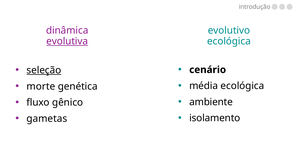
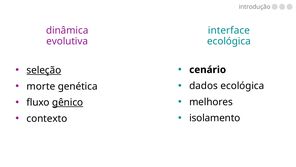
evolutivo: evolutivo -> interface (229, 30)
evolutiva underline: present -> none (67, 41)
média: média -> dados (204, 86)
ambiente: ambiente -> melhores (211, 102)
gênico underline: none -> present (68, 102)
gametas: gametas -> contexto (47, 118)
